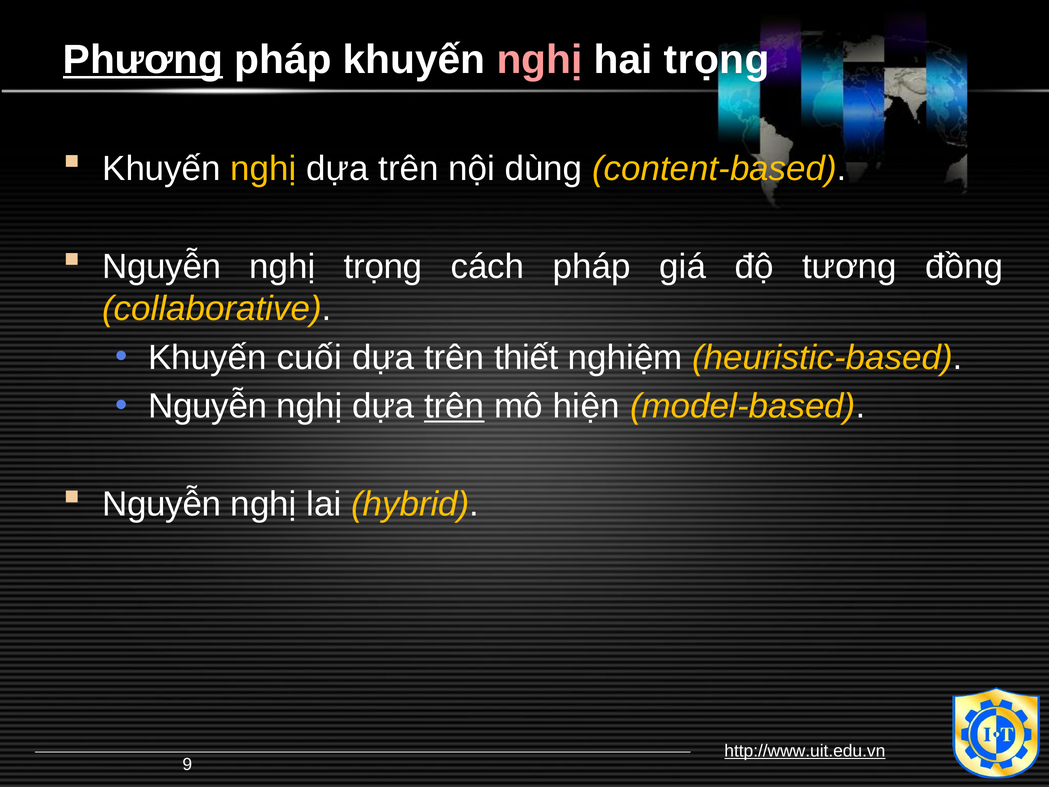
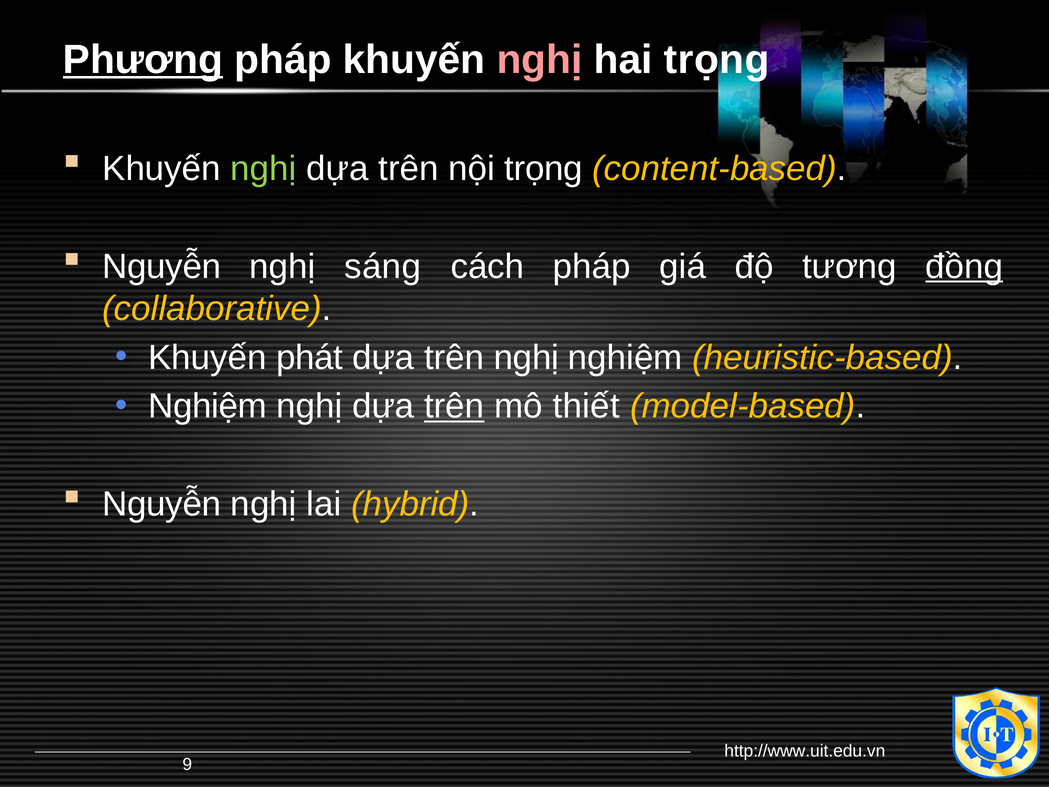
nghị colour: yellow -> light green (264, 169)
nội dùng: dùng -> trọng (544, 169)
nghị trọng: trọng -> sáng (383, 266)
đồng underline: none -> present (964, 266)
cuối: cuối -> phát (310, 357)
trên thiết: thiết -> nghị (526, 357)
Nguyễn: Nguyễn -> Nghiệm (208, 406)
hiện: hiện -> thiết (586, 406)
http://www.uit.edu.vn underline: present -> none (805, 751)
